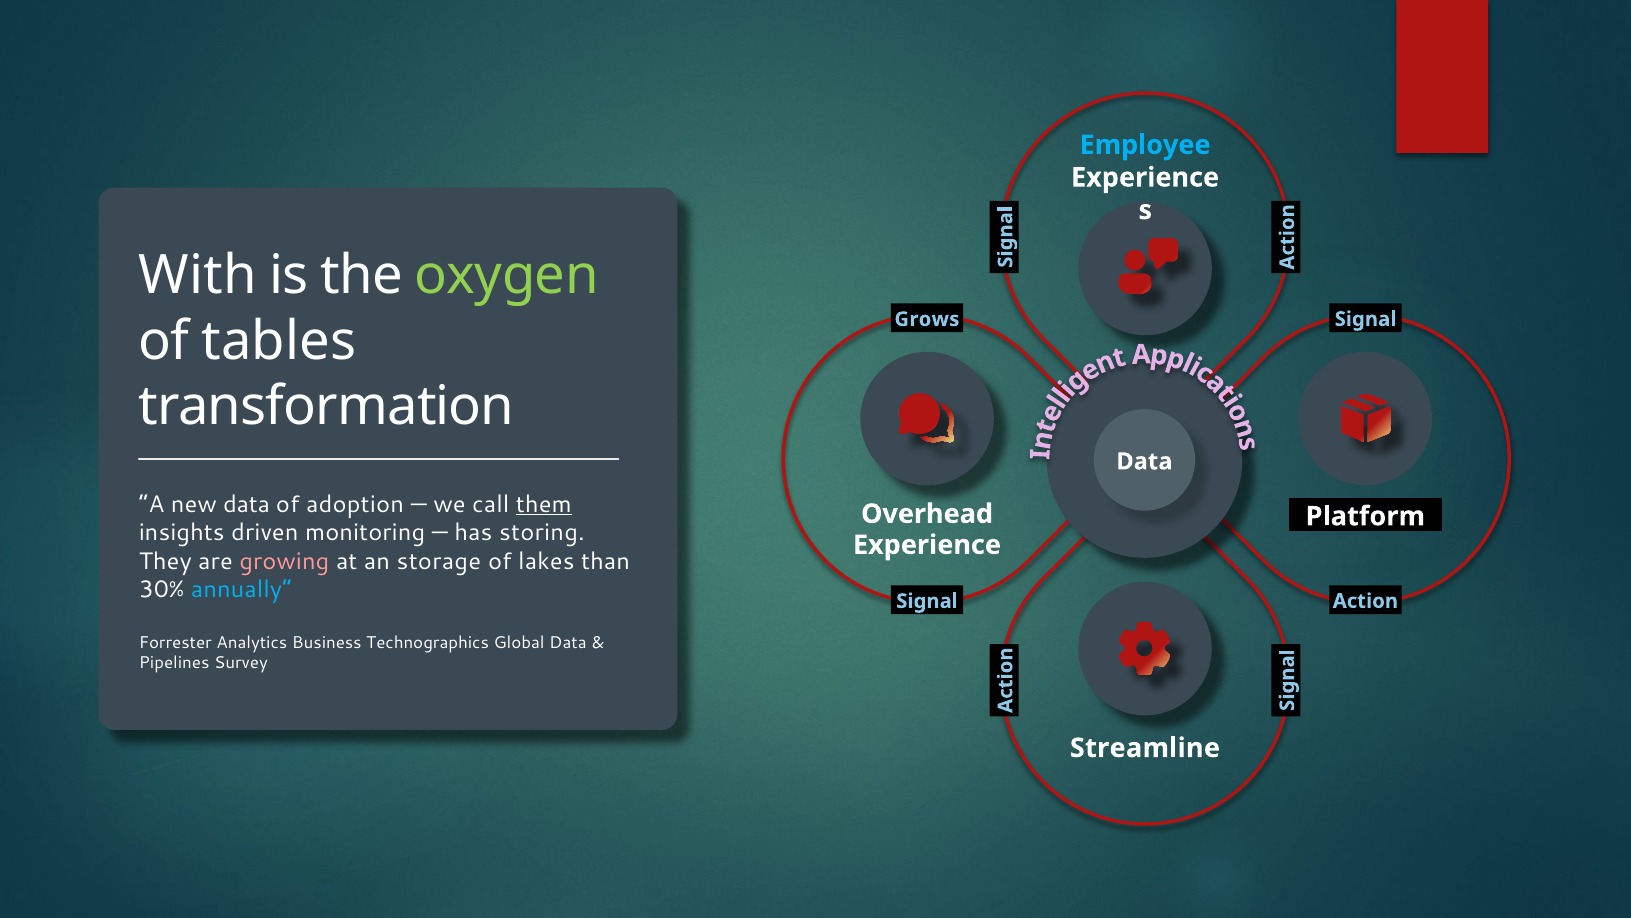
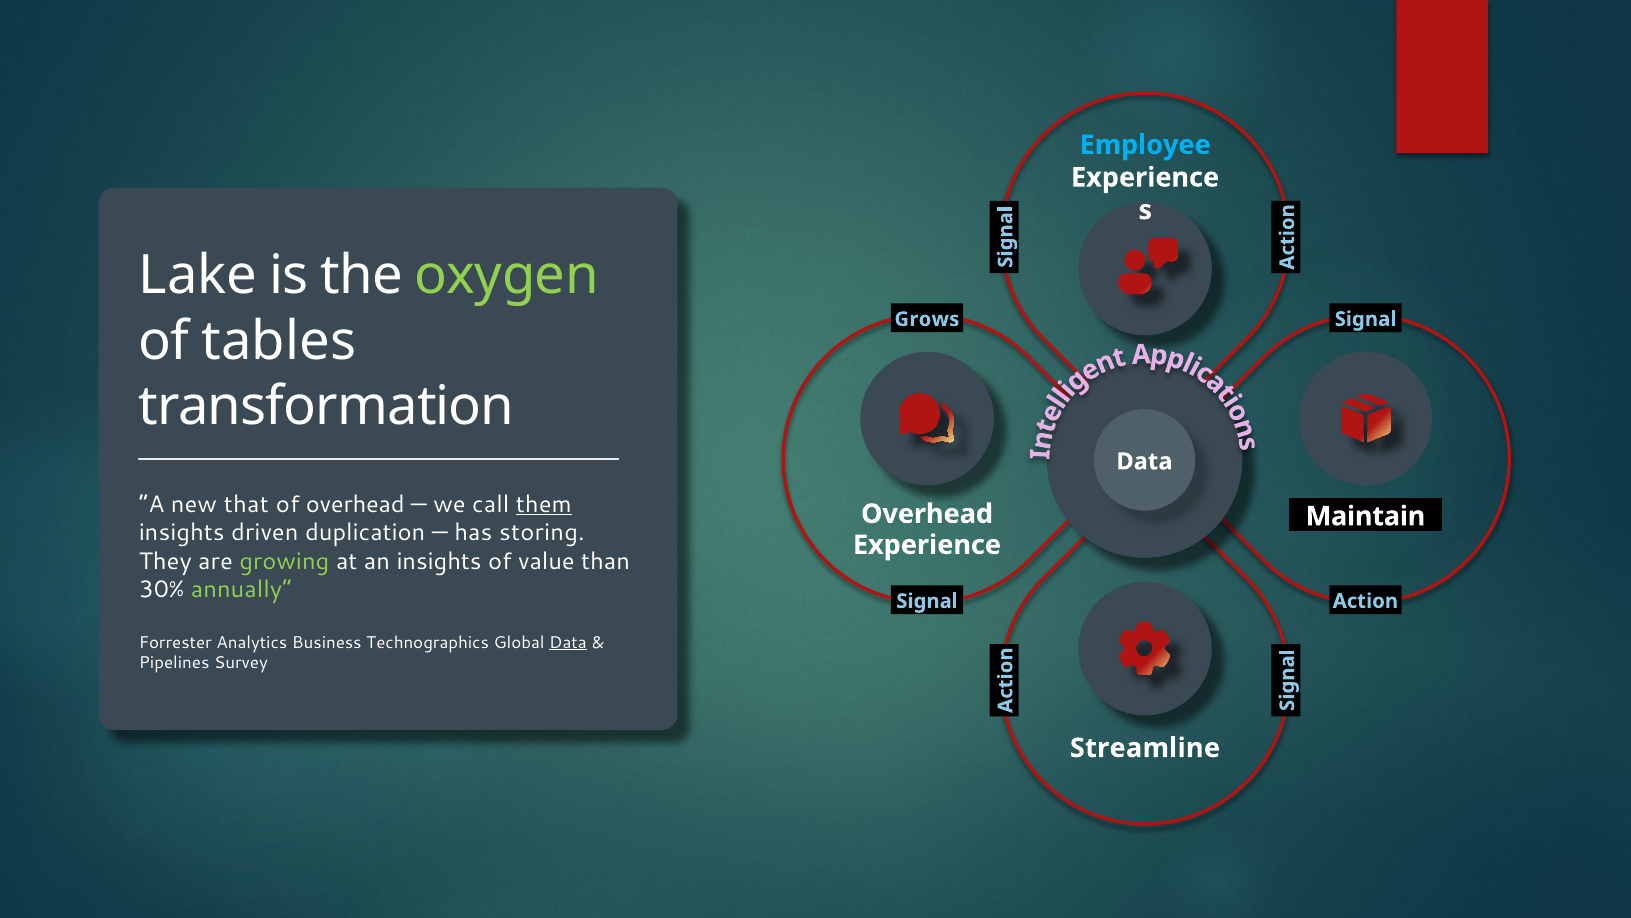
With: With -> Lake (198, 276)
new data: data -> that (246, 504)
of adoption: adoption -> overhead (355, 504)
Platform: Platform -> Maintain (1365, 516)
monitoring: monitoring -> duplication (365, 533)
growing colour: pink -> light green (284, 561)
an storage: storage -> insights (439, 561)
lakes: lakes -> value (546, 561)
annually colour: light blue -> light green (241, 590)
Data underline: none -> present (568, 642)
